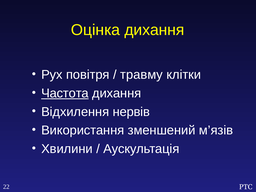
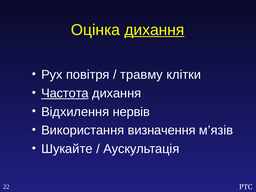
дихання underline: none -> present (154, 30)
зменшений: зменшений -> визначення (162, 130)
Хвилини: Хвилини -> Шукайте (67, 149)
